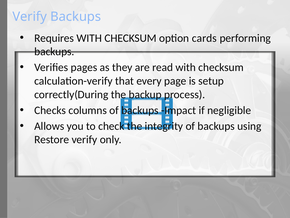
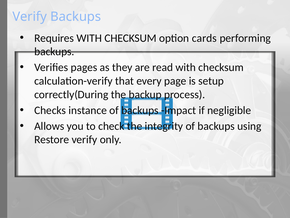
columns: columns -> instance (88, 110)
